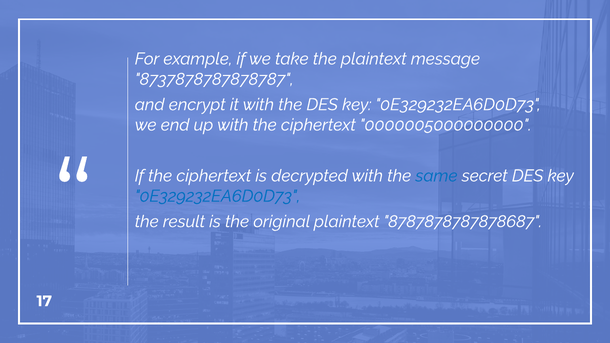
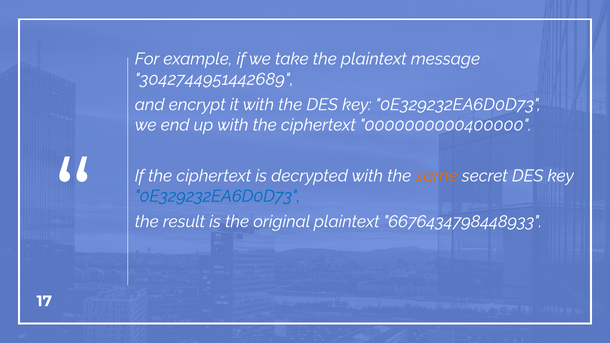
8737878787878787: 8737878787878787 -> 3042744951442689 (214, 79)
0000005000000000: 0000005000000000 -> 0000000000400000 (446, 125)
same colour: blue -> orange (436, 176)
8787878787878687: 8787878787878687 -> 6676434798448933 (463, 222)
